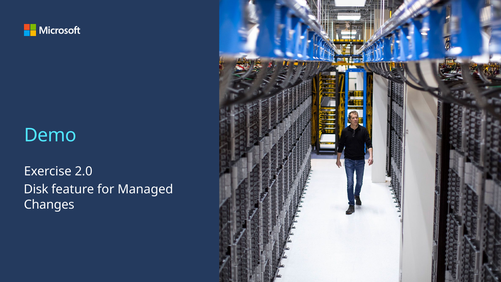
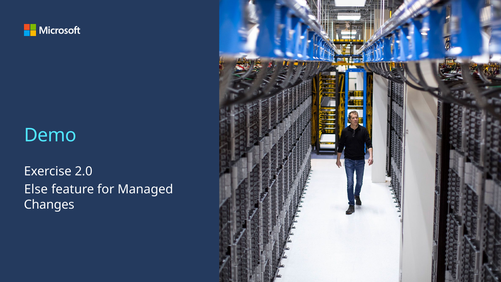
Disk: Disk -> Else (36, 189)
